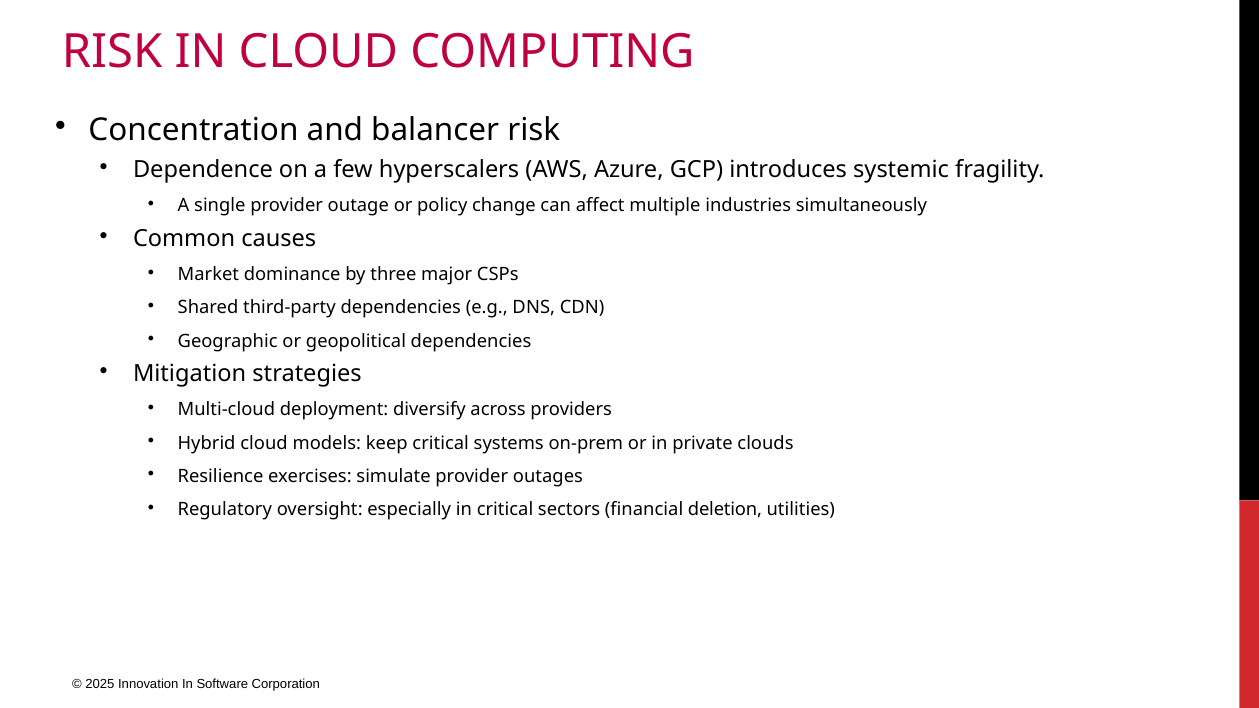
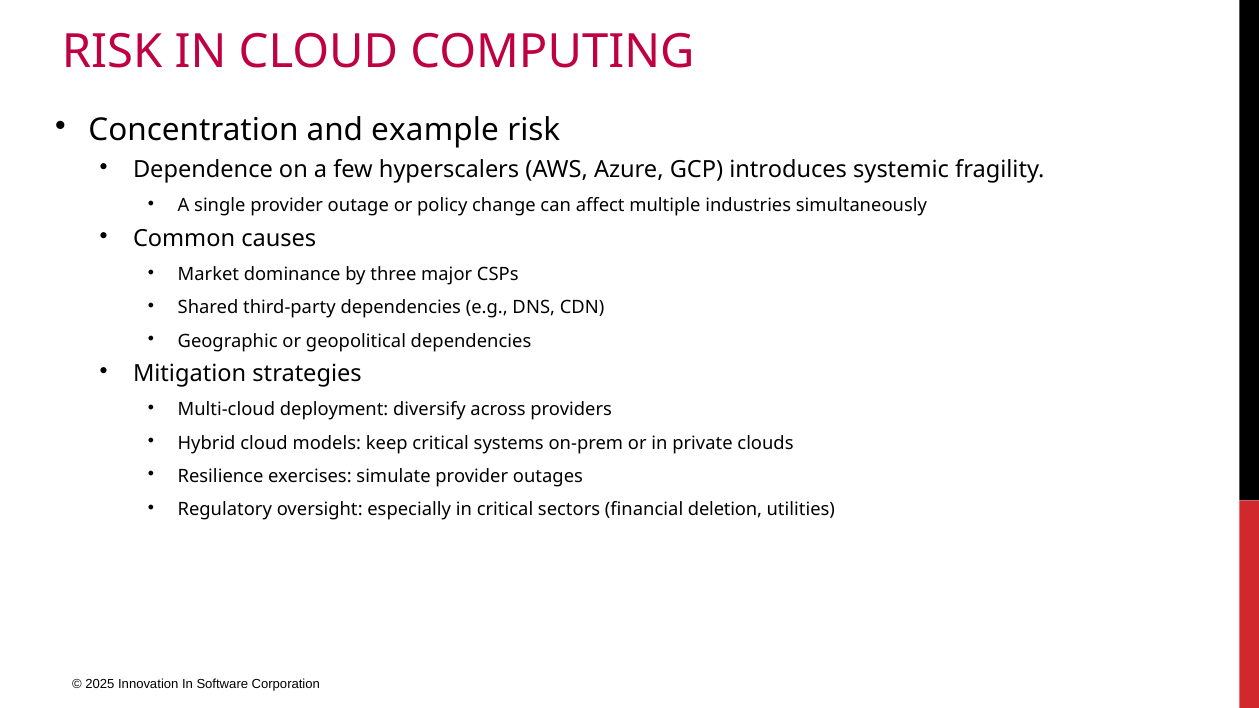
balancer: balancer -> example (435, 130)
